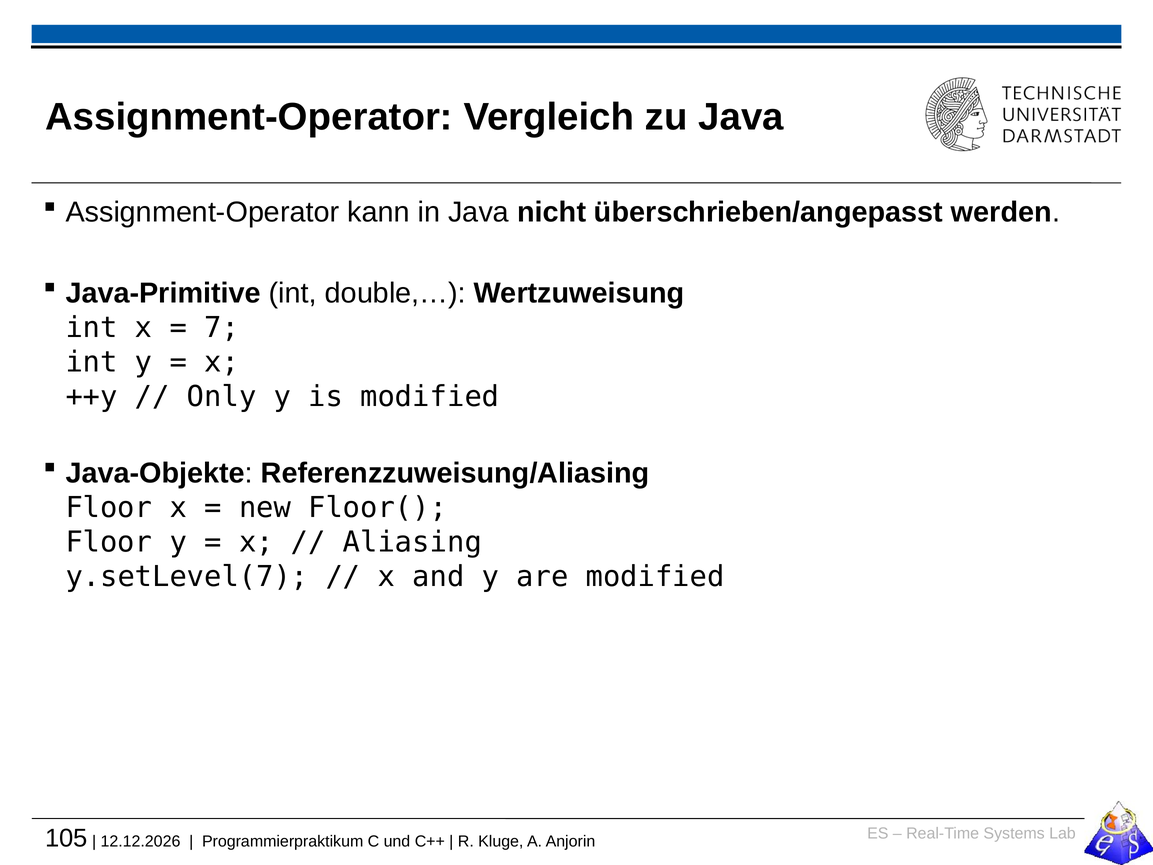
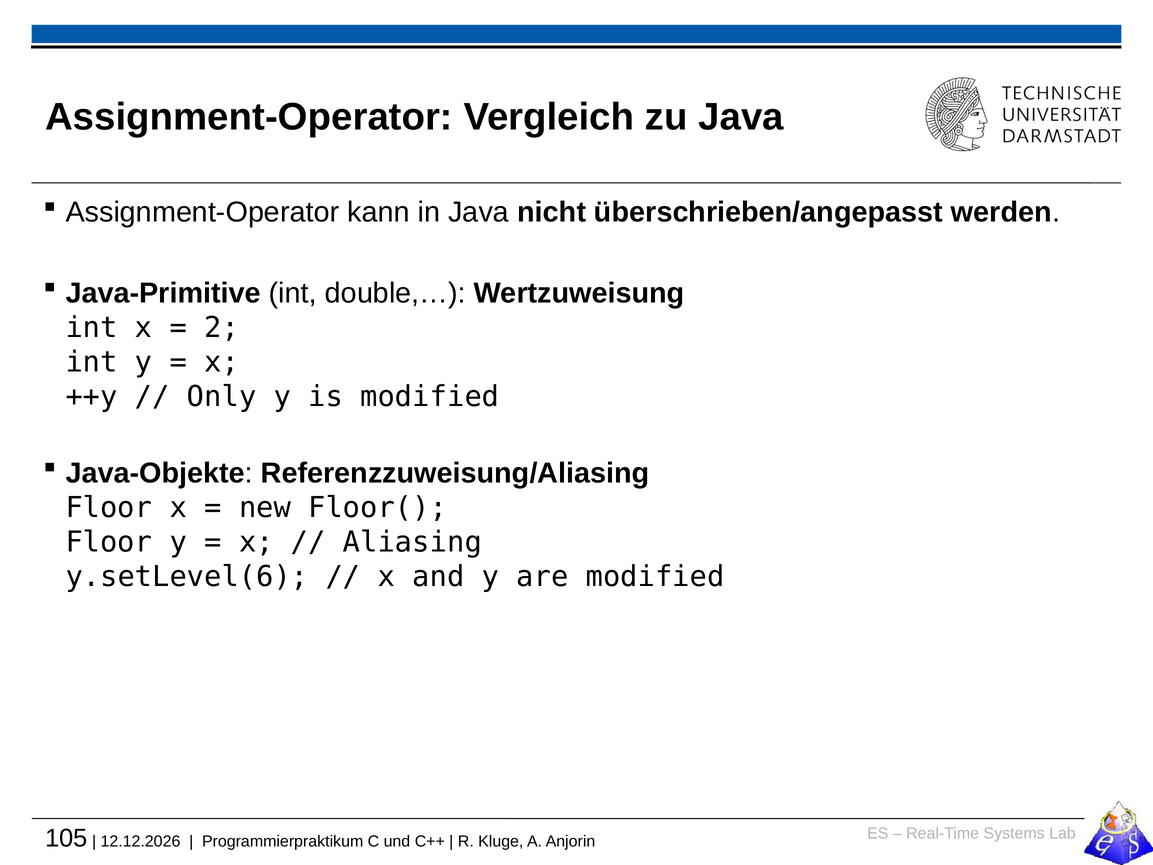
7: 7 -> 2 (222, 328)
y.setLevel(7: y.setLevel(7 -> y.setLevel(6 (187, 577)
